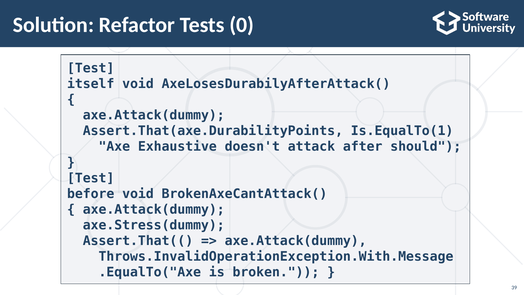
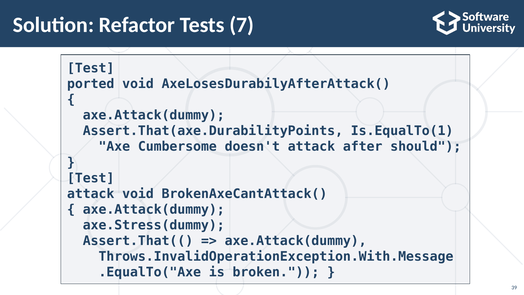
0: 0 -> 7 (242, 25)
itself: itself -> ported (91, 84)
Exhaustive: Exhaustive -> Cumbersome (177, 147)
before: before -> attack (91, 194)
